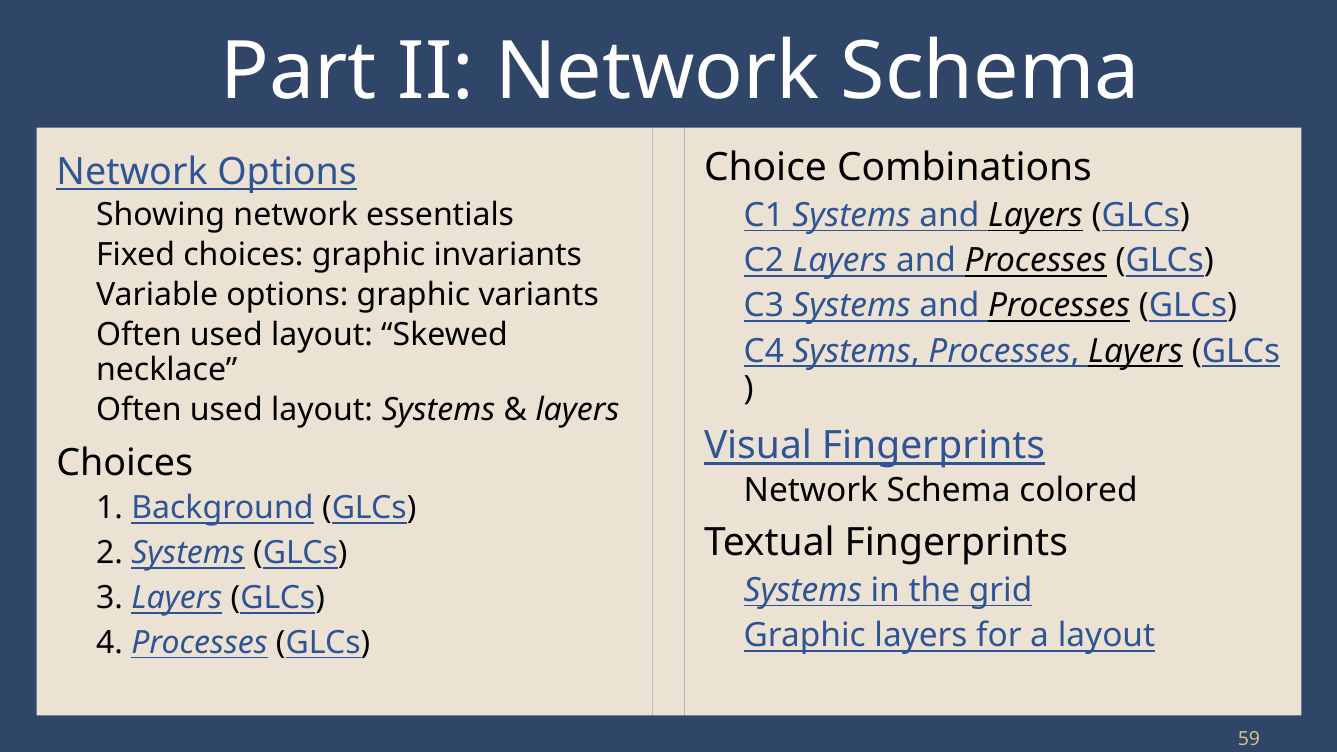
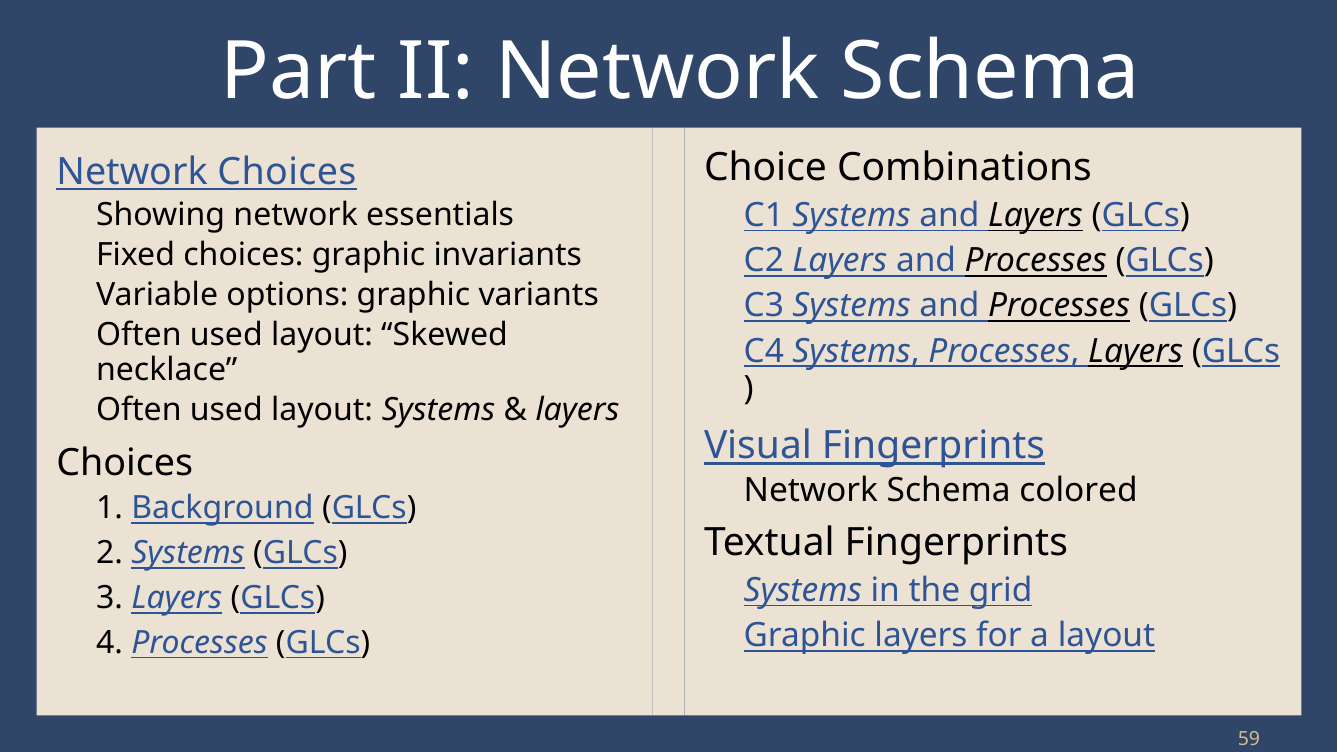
Network Options: Options -> Choices (287, 172)
